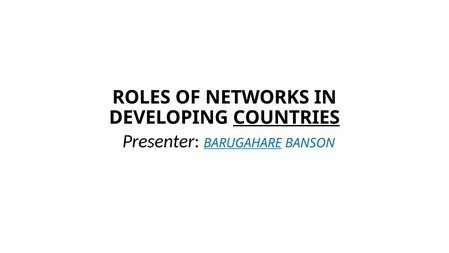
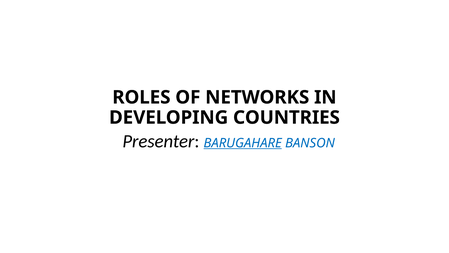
COUNTRIES underline: present -> none (286, 117)
